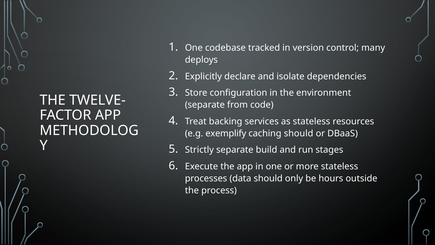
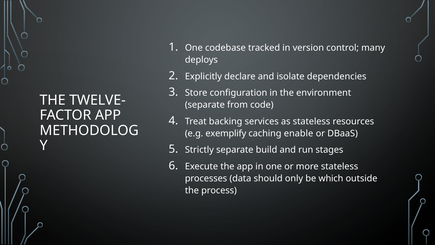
caching should: should -> enable (299, 133)
hours: hours -> which (331, 178)
